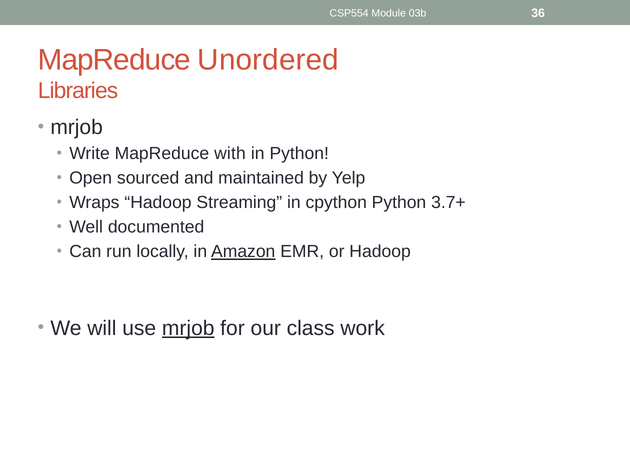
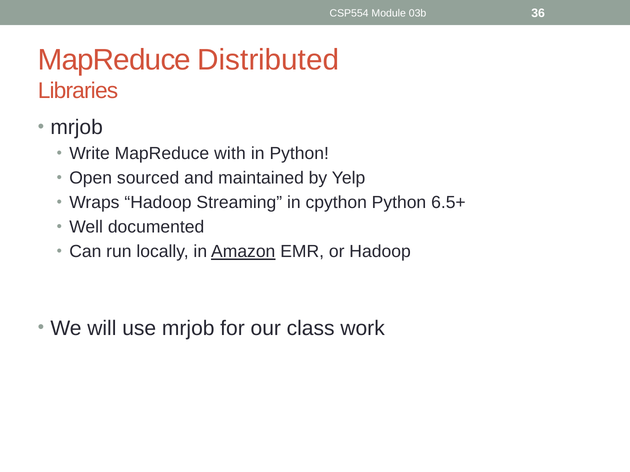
Unordered: Unordered -> Distributed (268, 60)
3.7+: 3.7+ -> 6.5+ (448, 203)
mrjob underline: present -> none (188, 329)
